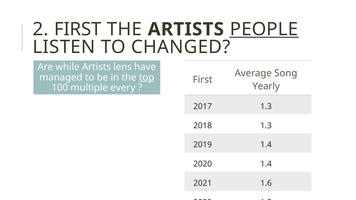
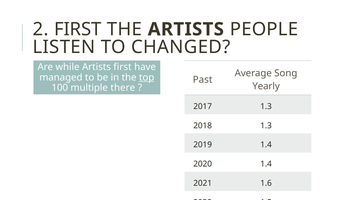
PEOPLE underline: present -> none (264, 29)
Artists lens: lens -> first (123, 67)
First: First -> Past (203, 80)
every: every -> there (123, 88)
